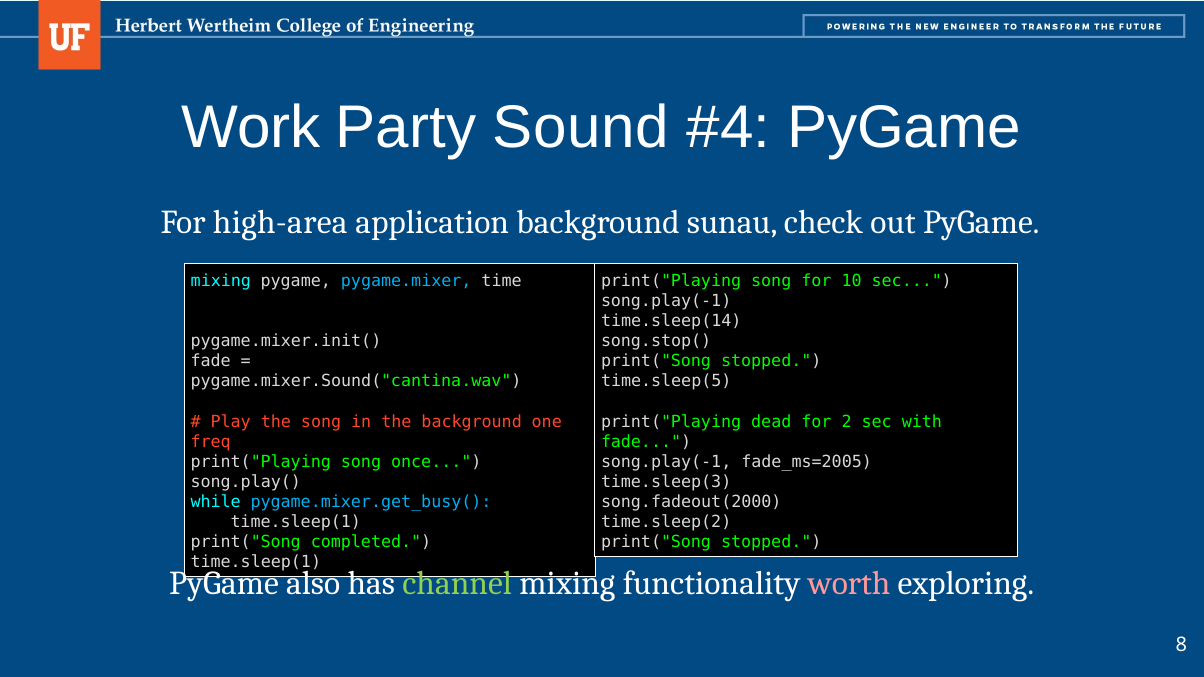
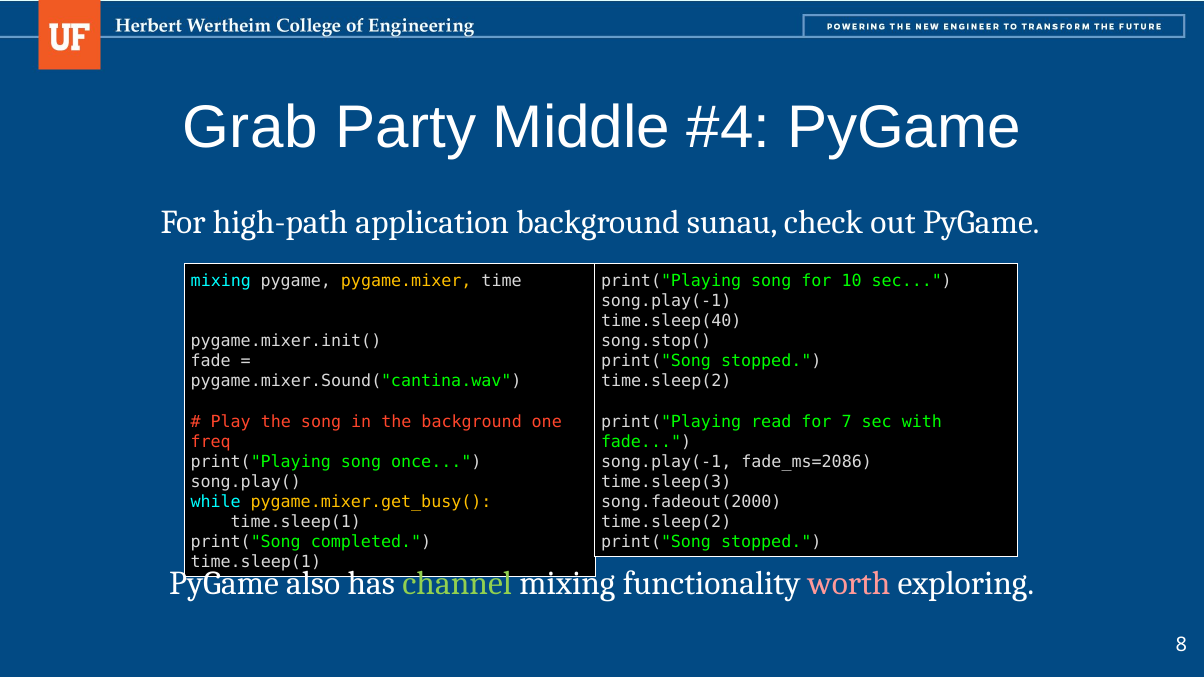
Work: Work -> Grab (250, 128)
Sound: Sound -> Middle (581, 128)
high-area: high-area -> high-path (280, 223)
pygame.mixer colour: light blue -> yellow (406, 281)
time.sleep(14: time.sleep(14 -> time.sleep(40 (671, 321)
time.sleep(5: time.sleep(5 -> time.sleep(2 (666, 382)
dead: dead -> read (771, 422)
2: 2 -> 7 (847, 422)
fade_ms=2005: fade_ms=2005 -> fade_ms=2086 (807, 462)
pygame.mixer.get_busy( colour: light blue -> yellow (371, 502)
